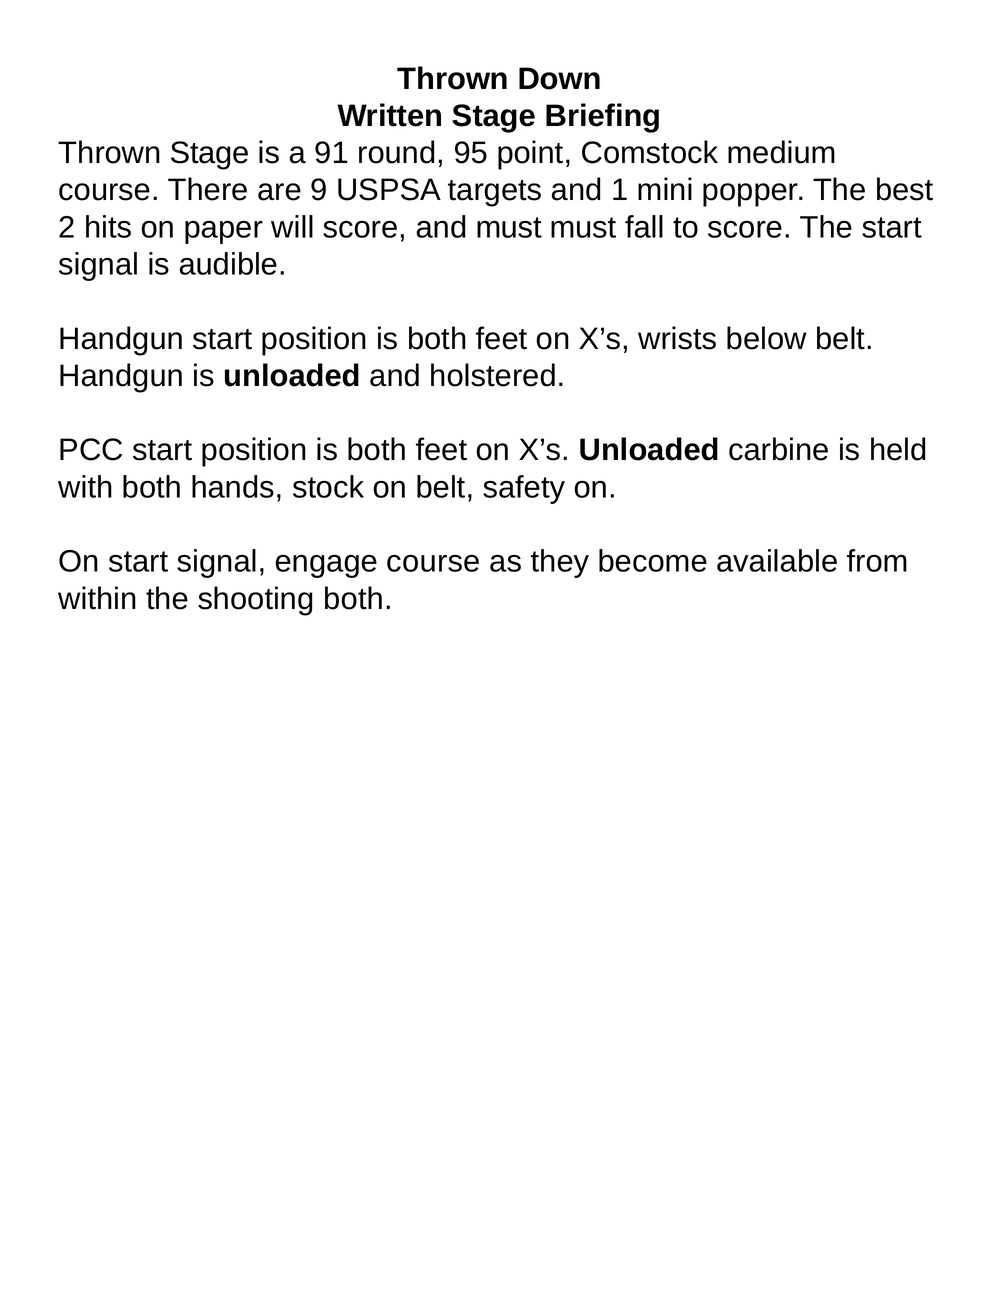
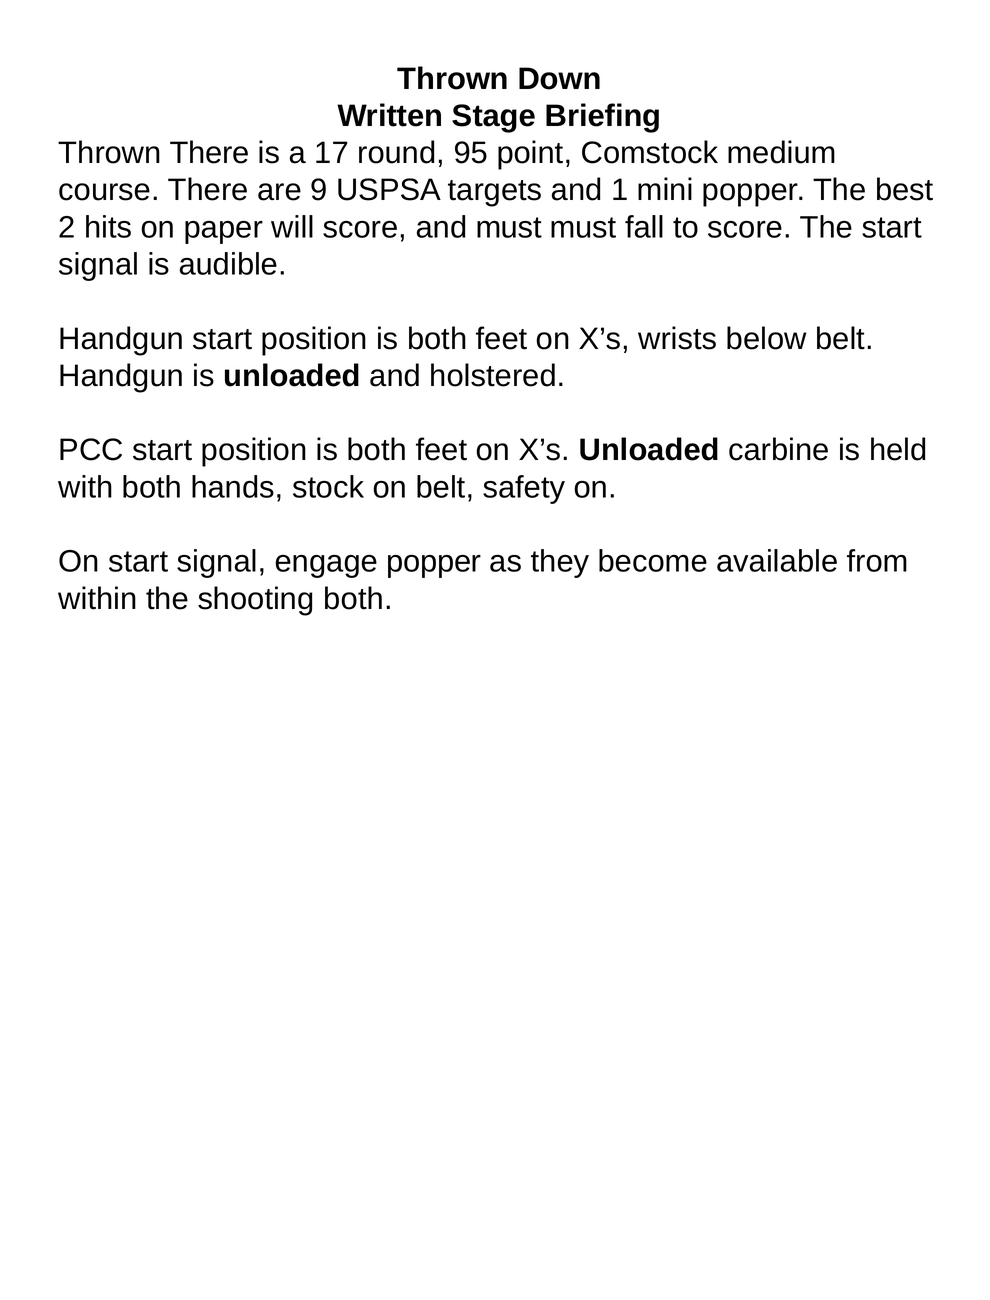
Thrown Stage: Stage -> There (210, 153)
91: 91 -> 17 (332, 153)
engage course: course -> popper (434, 561)
